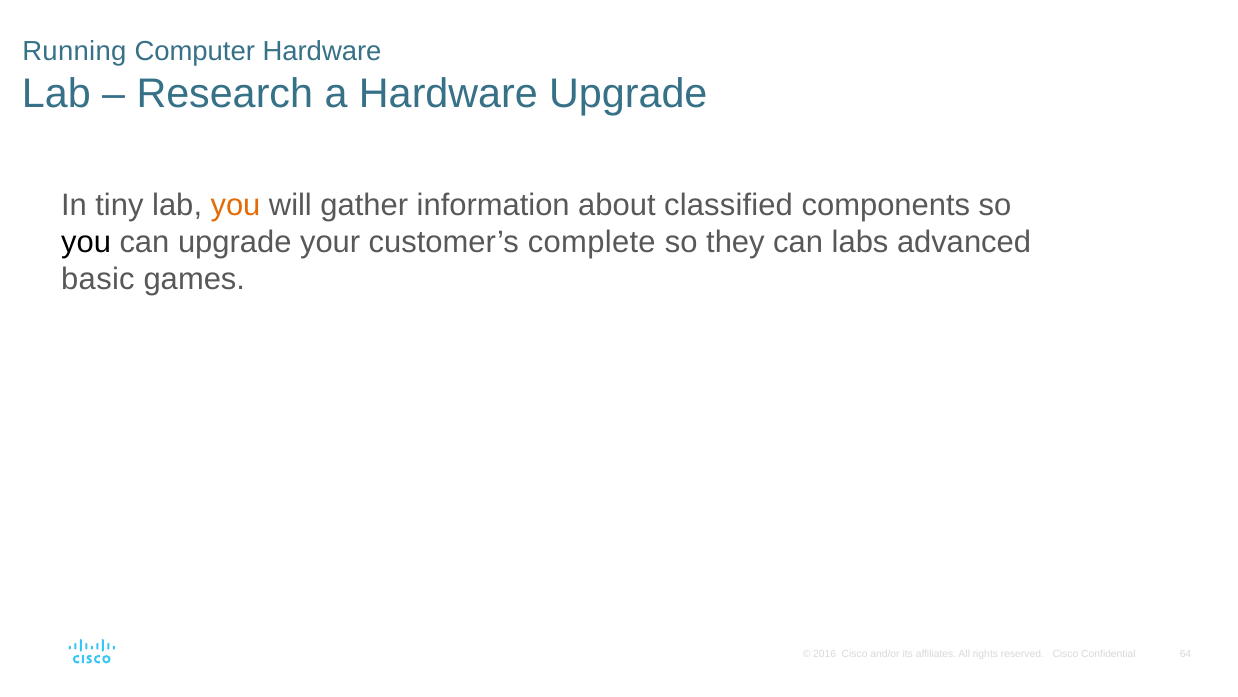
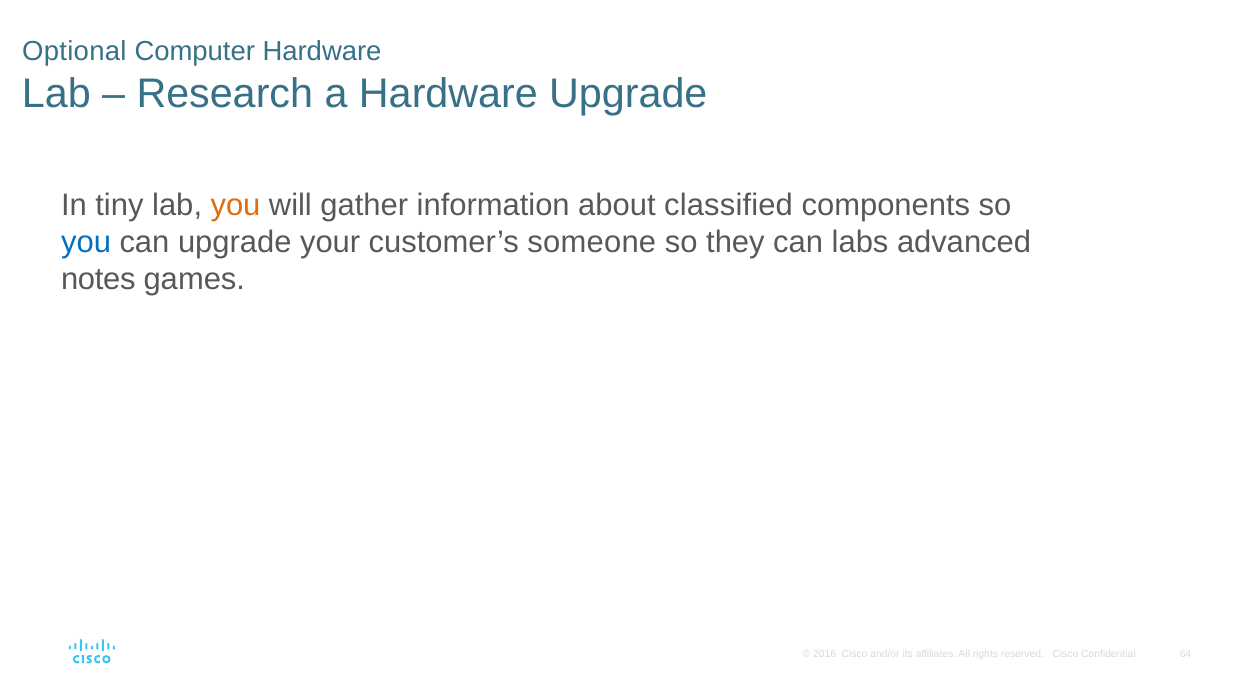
Running: Running -> Optional (74, 51)
you colour: black -> blue (86, 242)
complete: complete -> someone (592, 242)
basic: basic -> notes (98, 279)
